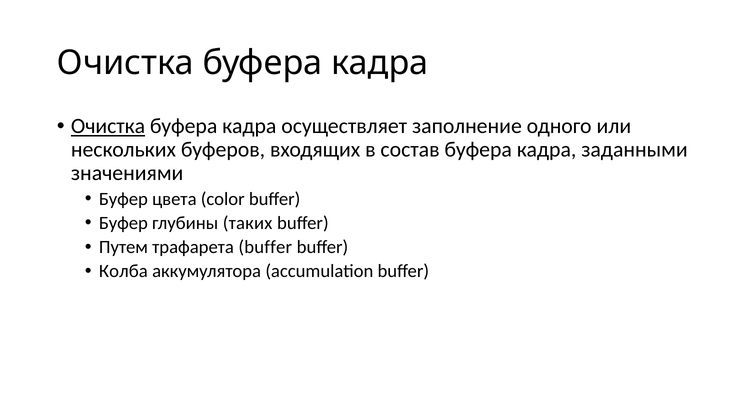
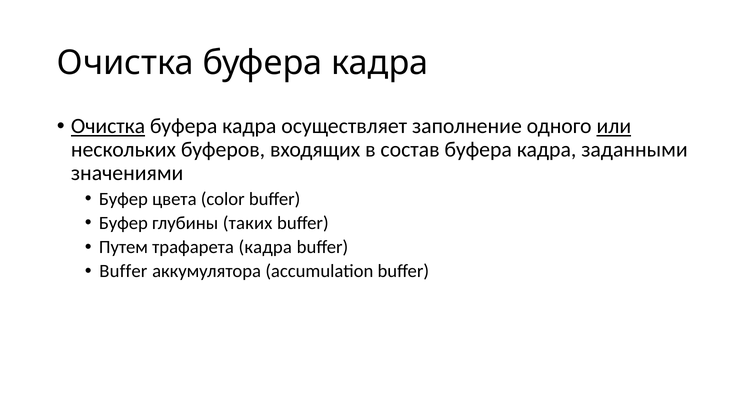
или underline: none -> present (614, 126)
трафарета buffer: buffer -> кадра (265, 247)
Колба: Колба -> Buffer (123, 271)
